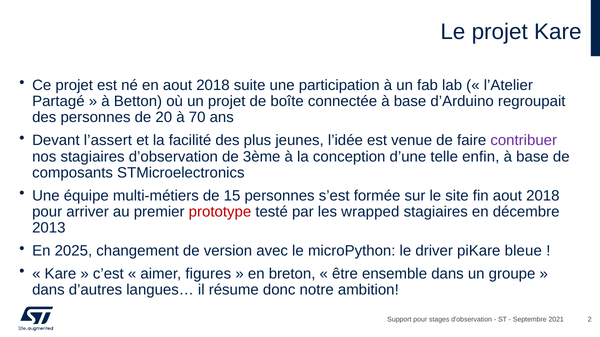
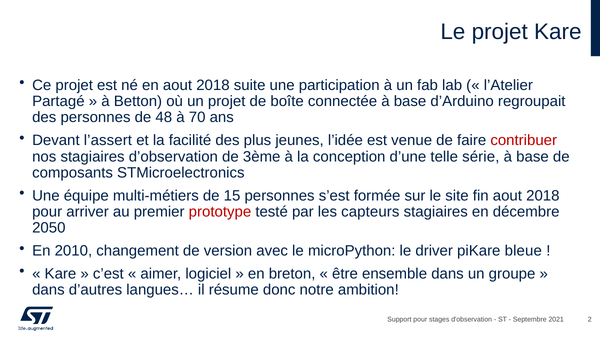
20: 20 -> 48 (164, 118)
contribuer colour: purple -> red (524, 141)
enfin: enfin -> série (481, 157)
wrapped: wrapped -> capteurs (370, 212)
2013: 2013 -> 2050 (49, 228)
2025: 2025 -> 2010 (73, 251)
figures: figures -> logiciel (208, 274)
